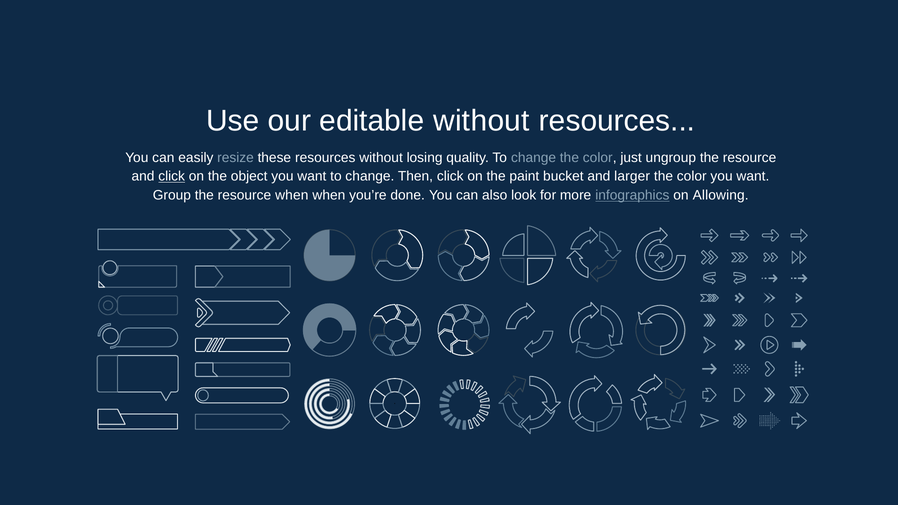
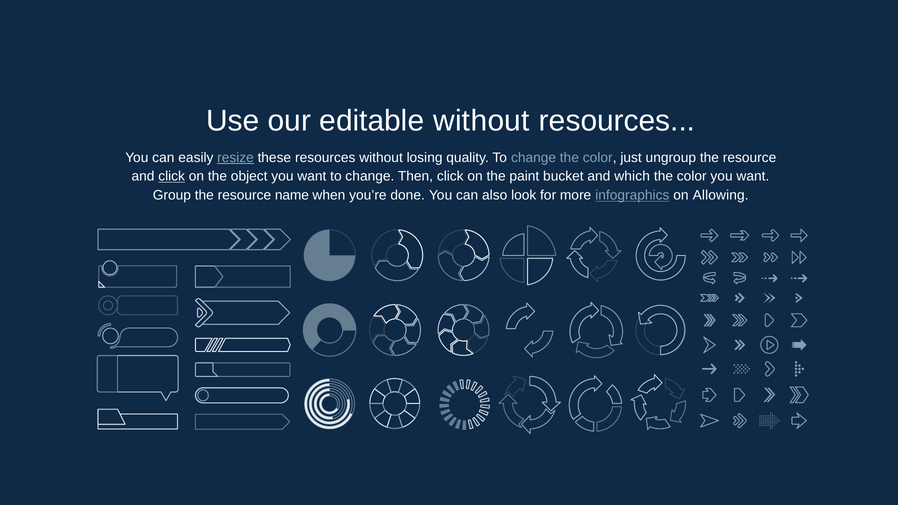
resize underline: none -> present (236, 158)
larger: larger -> which (632, 176)
resource when: when -> name (292, 195)
